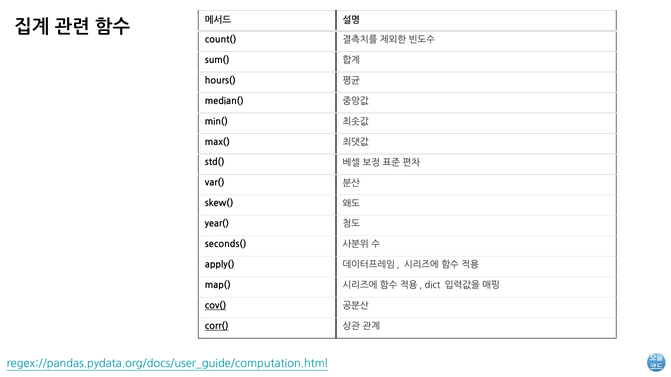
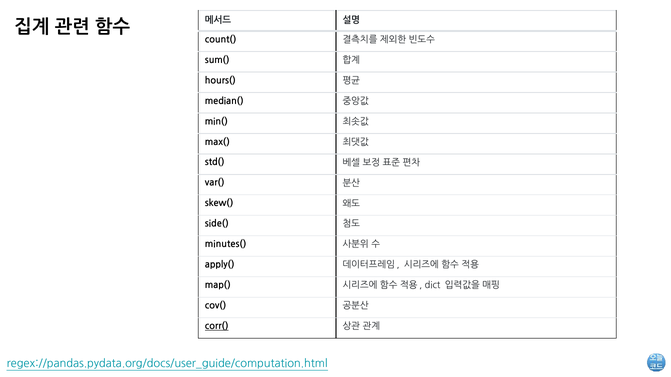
year(: year( -> side( (217, 224)
seconds(: seconds( -> minutes( (226, 245)
cov( underline: present -> none (215, 306)
